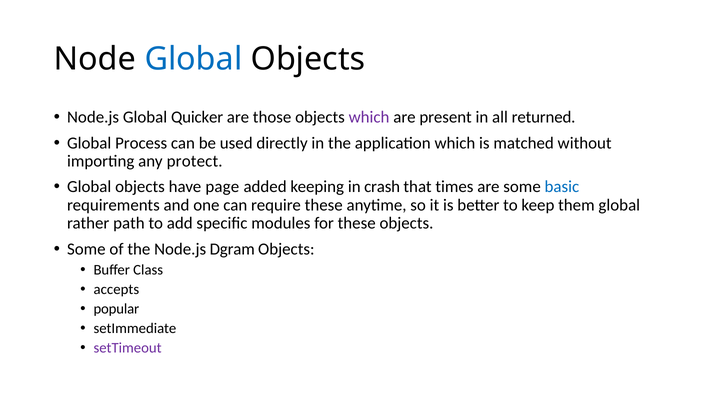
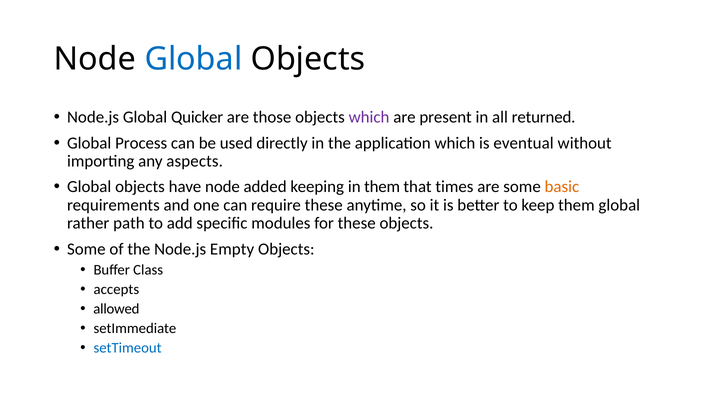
matched: matched -> eventual (524, 143)
protect: protect -> aspects (195, 161)
have page: page -> node (222, 187)
in crash: crash -> them (382, 187)
basic colour: blue -> orange (562, 187)
Dgram: Dgram -> Empty (232, 249)
popular: popular -> allowed (116, 309)
setTimeout colour: purple -> blue (128, 348)
